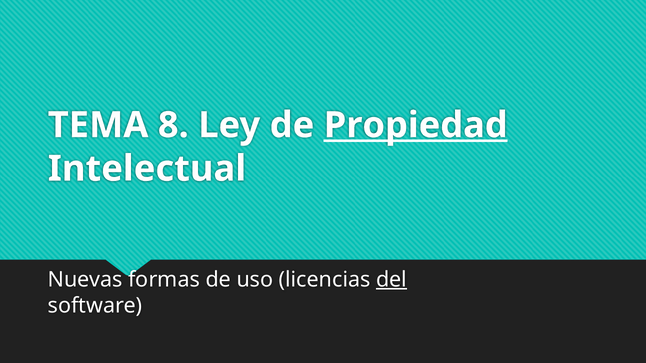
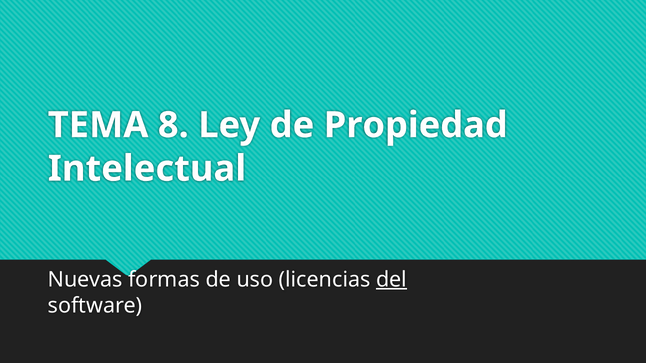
Propiedad underline: present -> none (416, 125)
